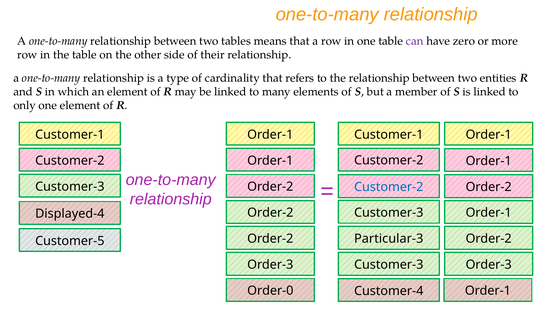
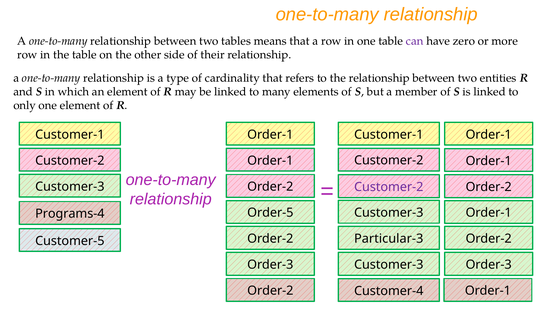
Customer-2 colour: blue -> purple (389, 187)
Order-2: Order-2 -> Order-5 (270, 213)
Displayed-4: Displayed-4 -> Programs-4 (70, 214)
Order-0: Order-0 -> Order-2 (270, 291)
